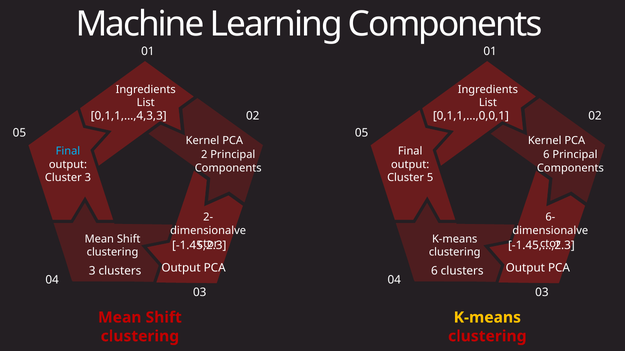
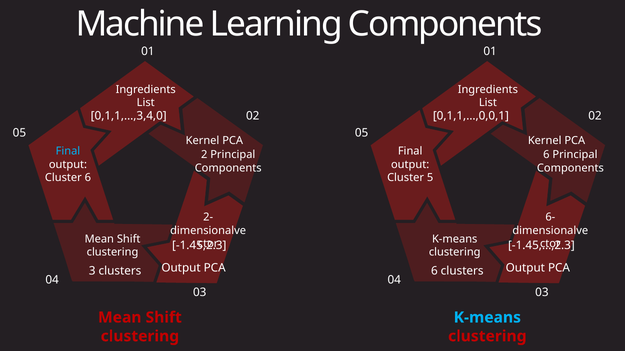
0,1,1,…,4,3,3: 0,1,1,…,4,3,3 -> 0,1,1,…,3,4,0 (129, 116)
Cluster 3: 3 -> 6 (88, 178)
K-means colour: yellow -> light blue (487, 318)
